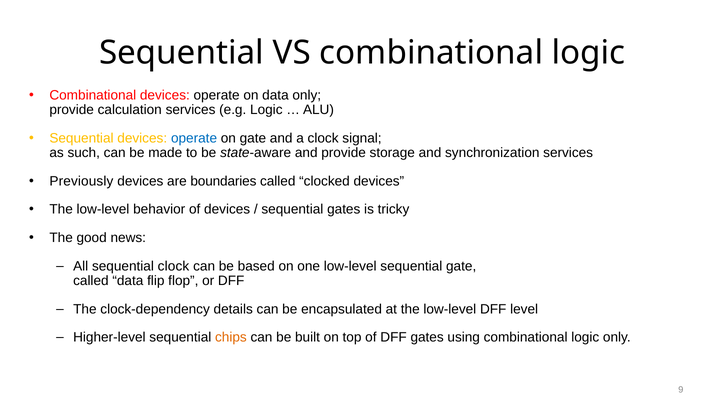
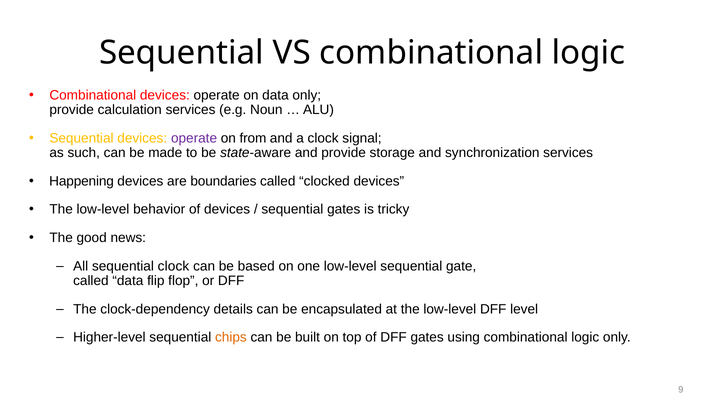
e.g Logic: Logic -> Noun (266, 110)
operate colour: blue -> purple (194, 138)
on gate: gate -> from (253, 138)
Previously: Previously -> Happening (82, 181)
